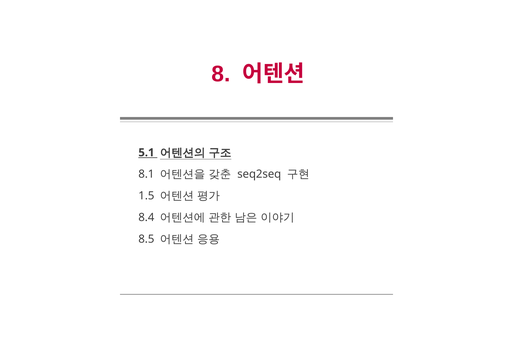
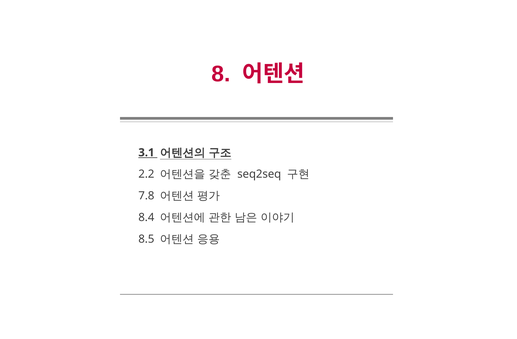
5.1: 5.1 -> 3.1 (146, 153)
8.1: 8.1 -> 2.2 (146, 174)
1.5: 1.5 -> 7.8 (146, 196)
